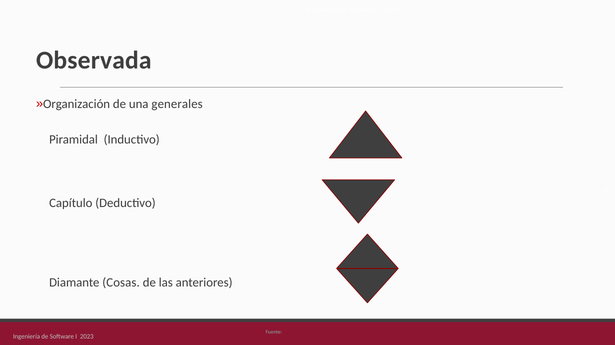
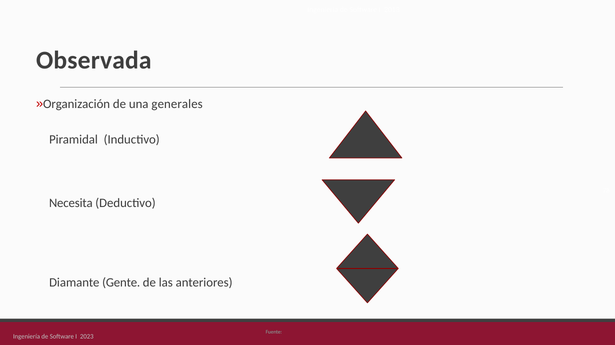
Capítulo: Capítulo -> Necesita (71, 203)
Cosas: Cosas -> Gente (121, 282)
